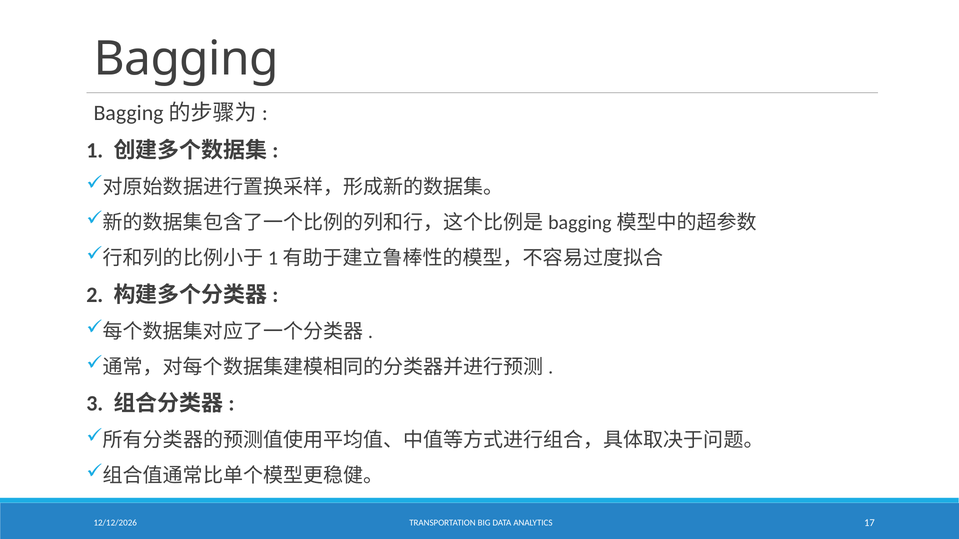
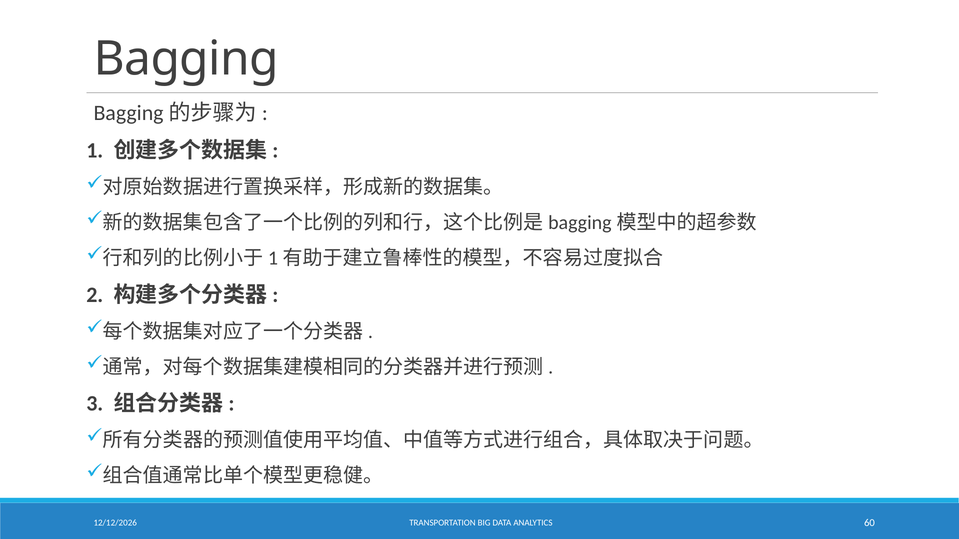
17: 17 -> 60 (869, 523)
